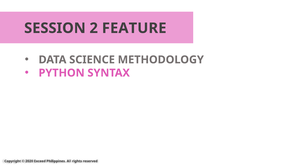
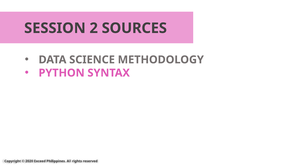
FEATURE: FEATURE -> SOURCES (134, 28)
